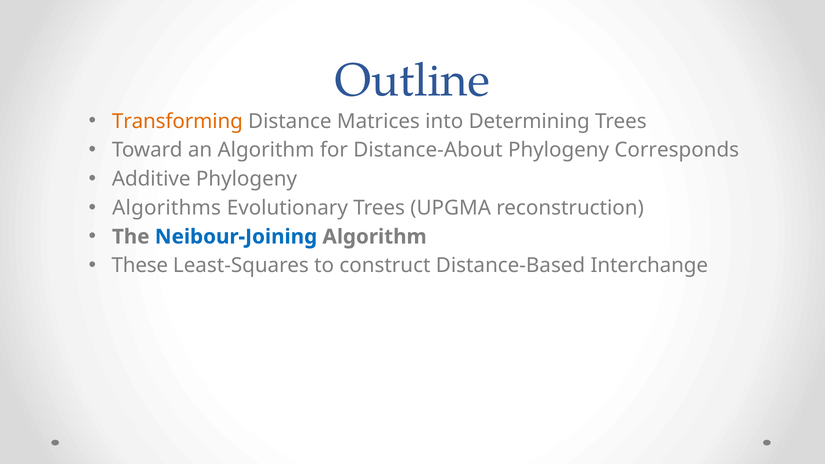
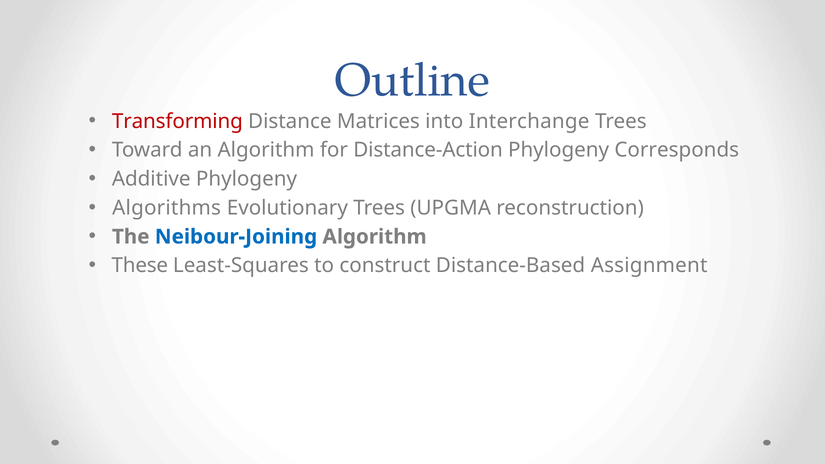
Transforming colour: orange -> red (177, 121)
Determining: Determining -> Interchange (529, 121)
Distance-About: Distance-About -> Distance-Action (428, 150)
Interchange: Interchange -> Assignment (649, 266)
